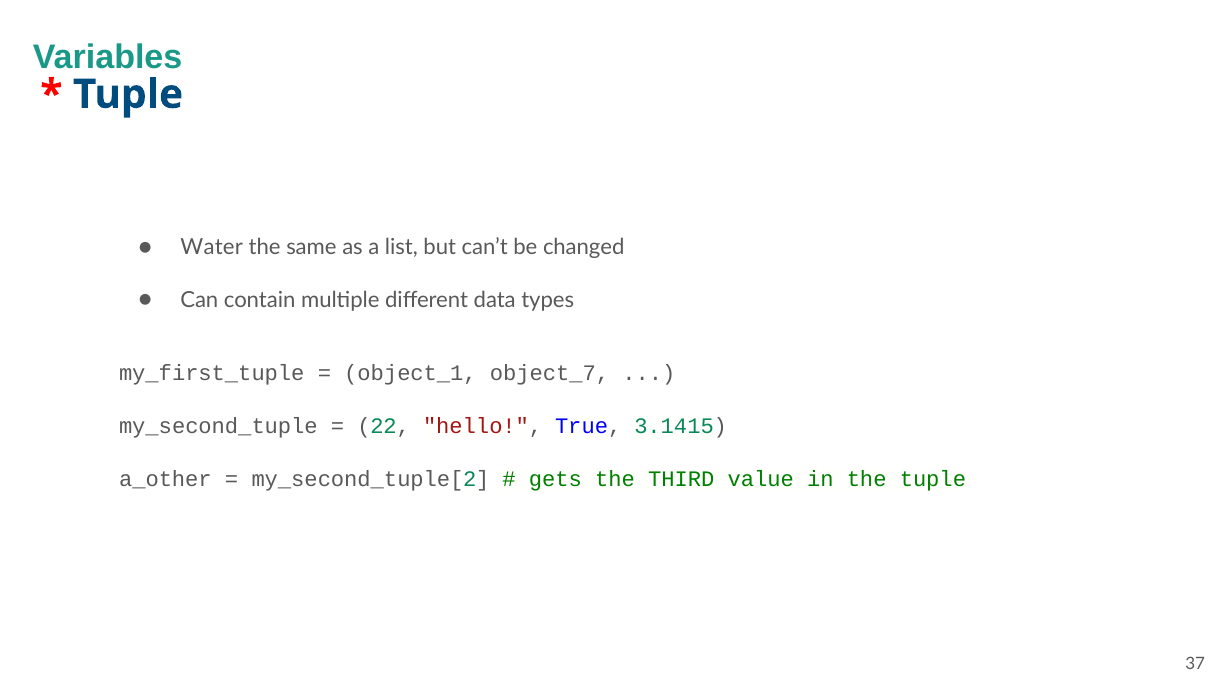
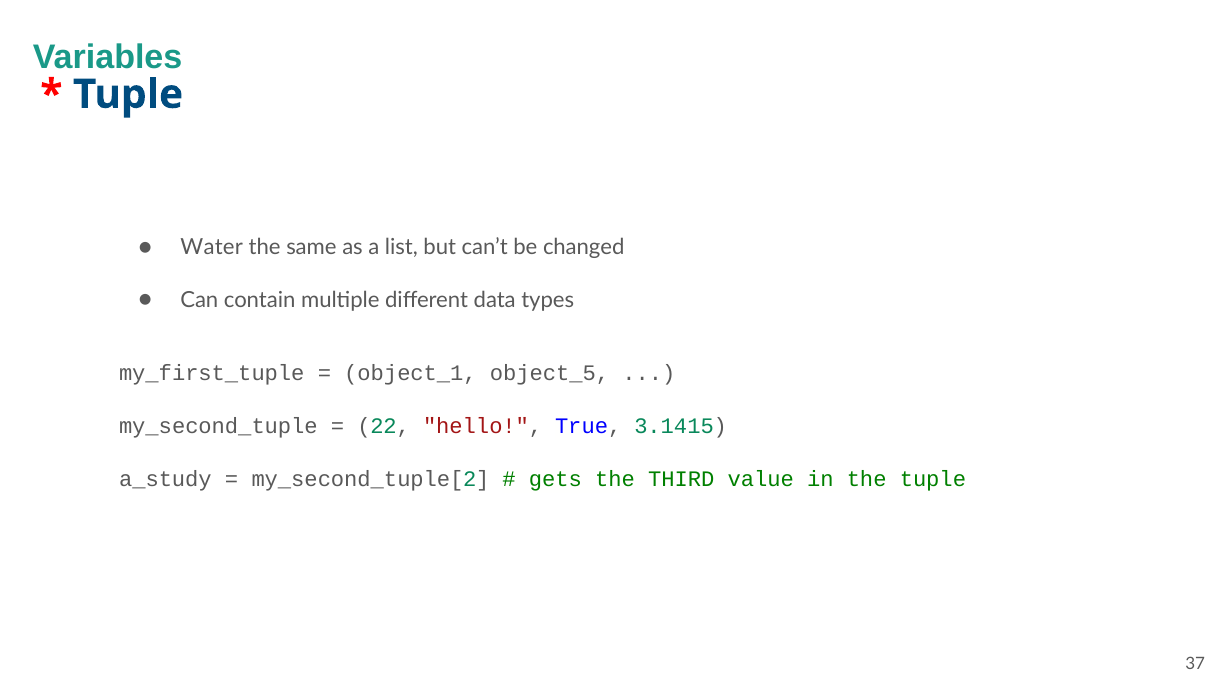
object_7: object_7 -> object_5 (550, 373)
a_other: a_other -> a_study (165, 479)
